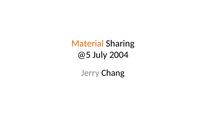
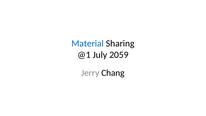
Material colour: orange -> blue (88, 43)
@5: @5 -> @1 (84, 55)
2004: 2004 -> 2059 (119, 55)
